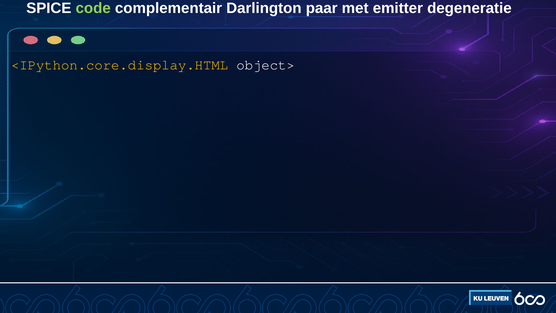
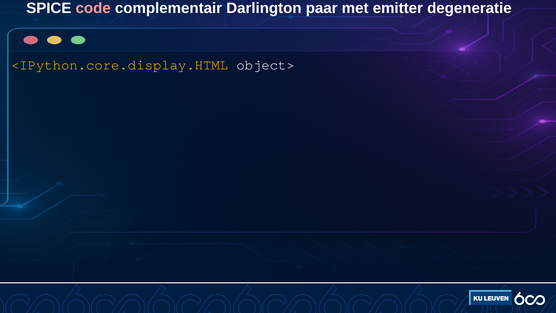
code colour: light green -> pink (93, 8)
